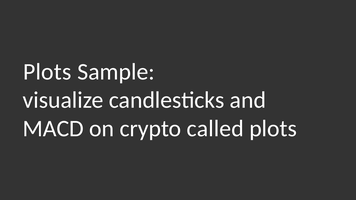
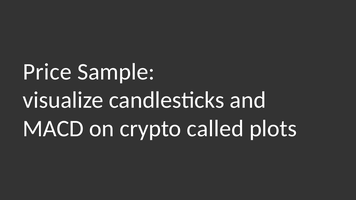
Plots: Plots -> Price (47, 72)
